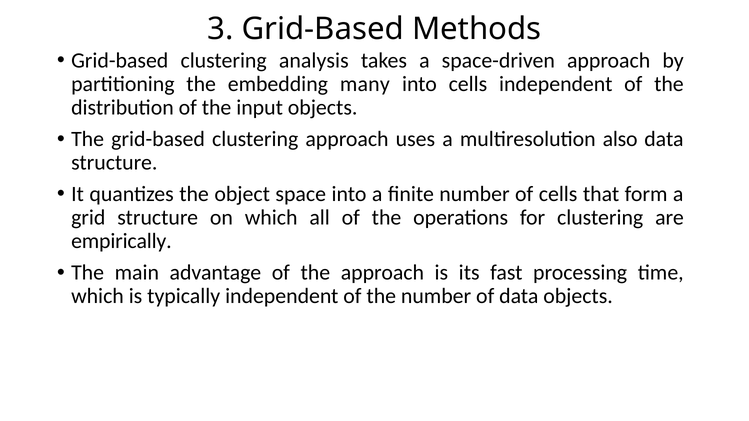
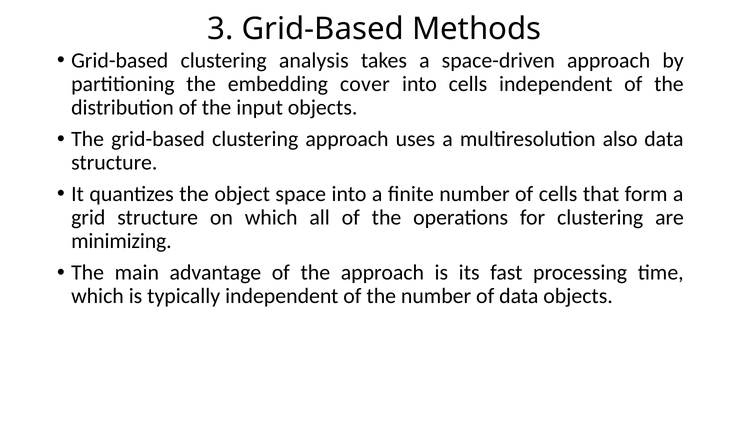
many: many -> cover (365, 84)
empirically: empirically -> minimizing (121, 241)
